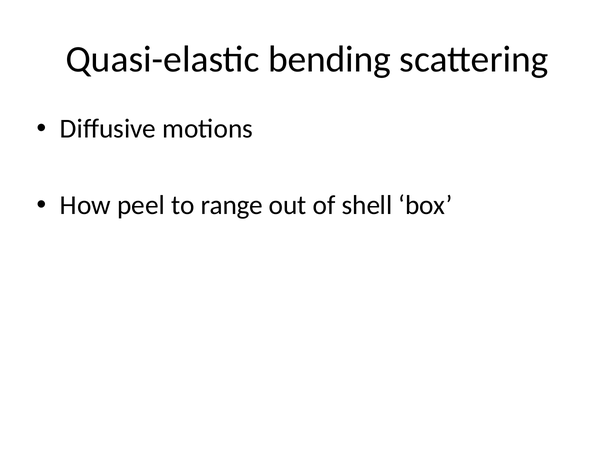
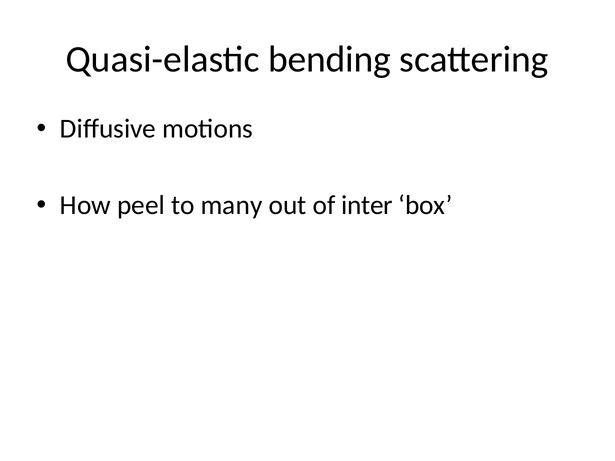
range: range -> many (232, 206)
shell: shell -> inter (367, 206)
